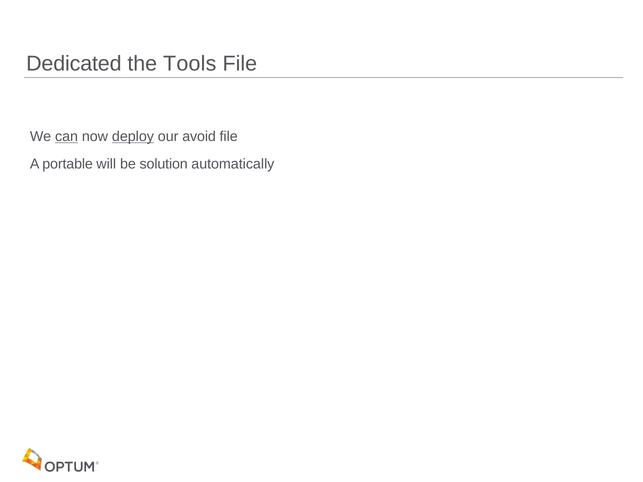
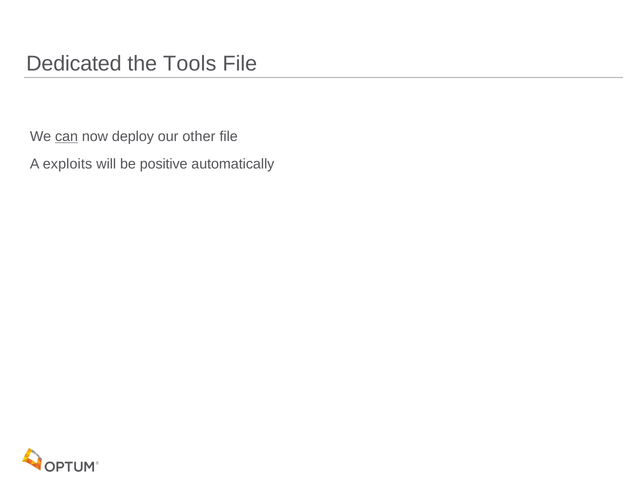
deploy underline: present -> none (133, 137)
avoid: avoid -> other (199, 137)
portable: portable -> exploits (67, 164)
solution: solution -> positive (164, 164)
